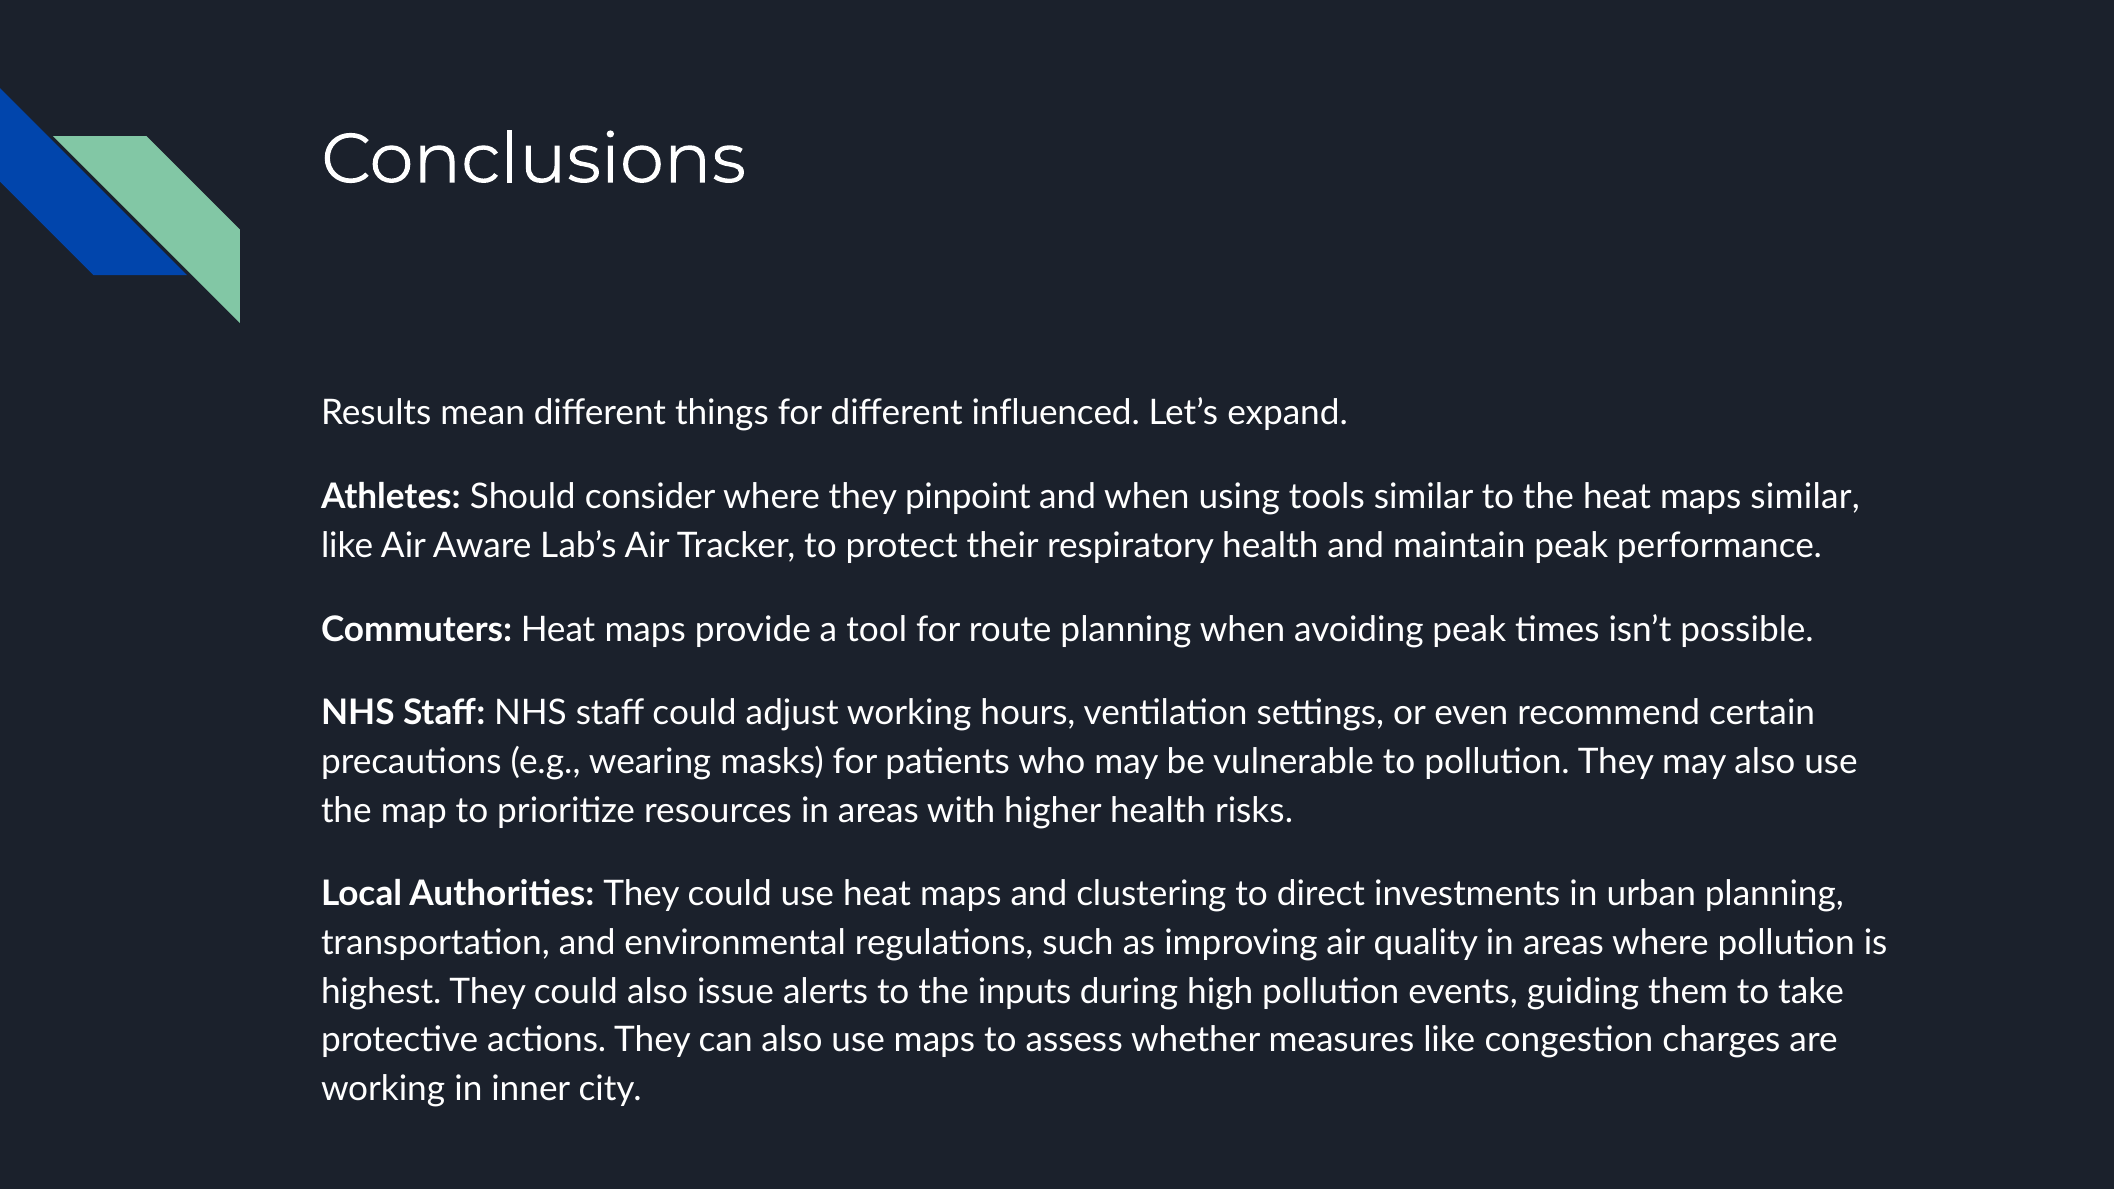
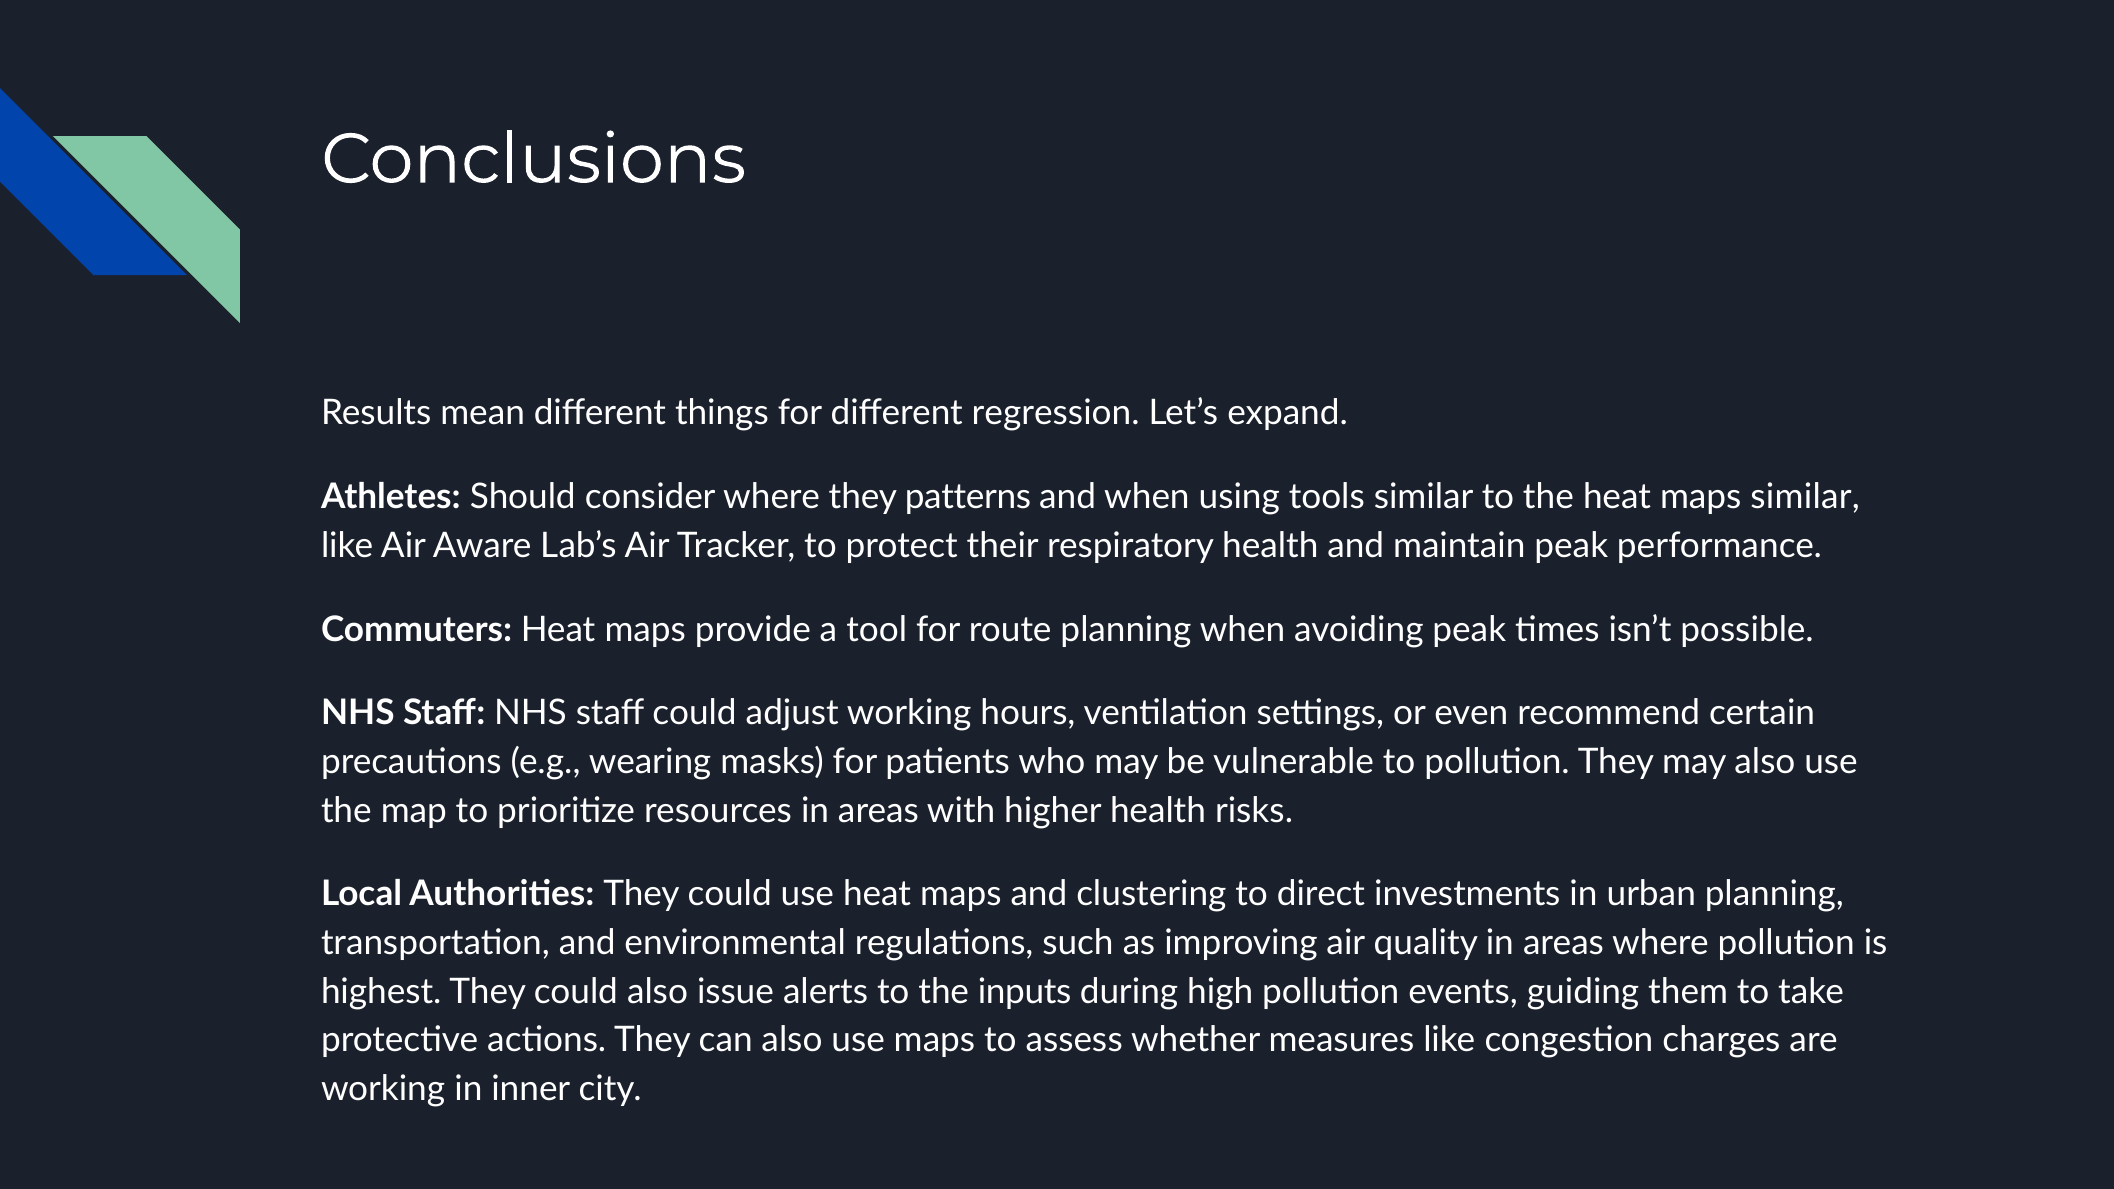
influenced: influenced -> regression (1056, 413)
pinpoint: pinpoint -> patterns (968, 497)
